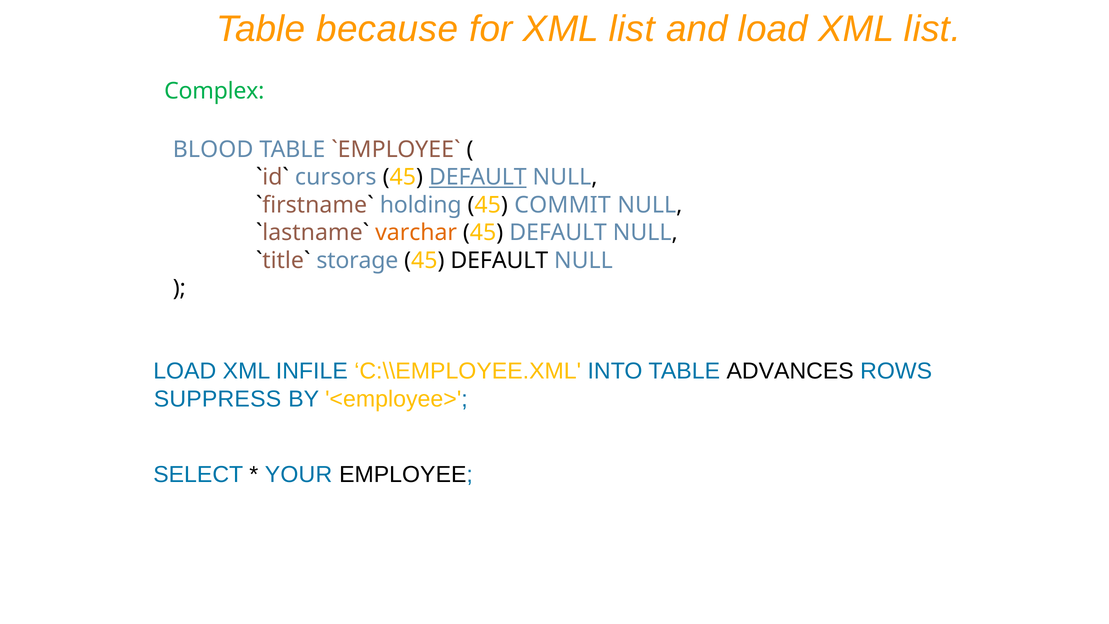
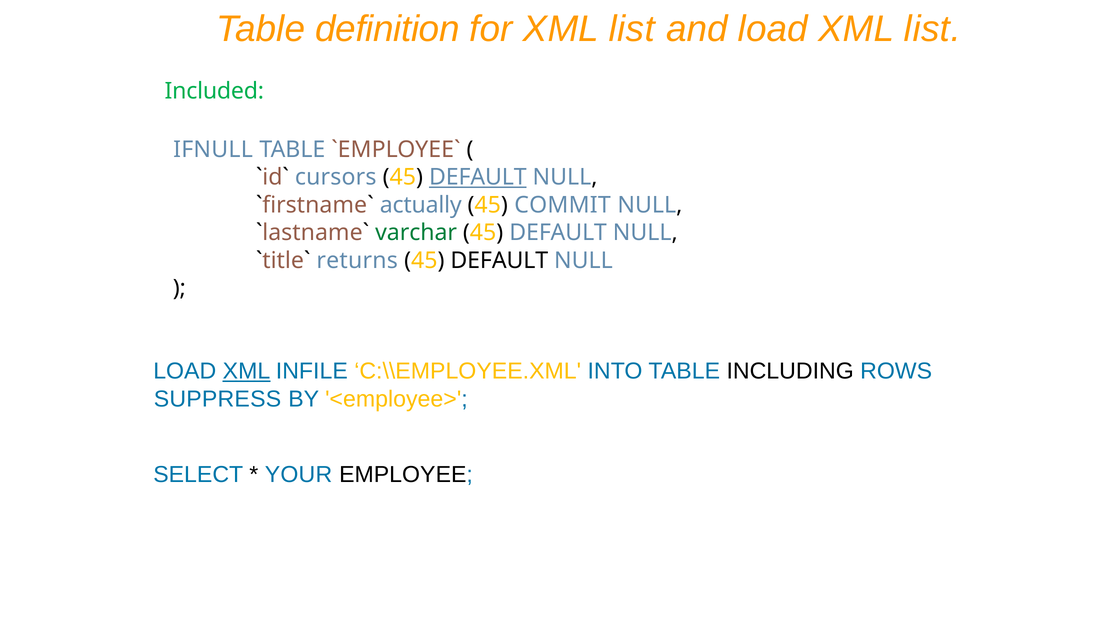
because: because -> definition (387, 29)
Complex: Complex -> Included (214, 91)
BLOOD: BLOOD -> IFNULL (213, 150)
holding: holding -> actually (421, 205)
varchar colour: orange -> green (416, 233)
storage: storage -> returns (357, 260)
XML underline: none -> present (246, 371)
ADVANCES: ADVANCES -> INCLUDING (790, 371)
